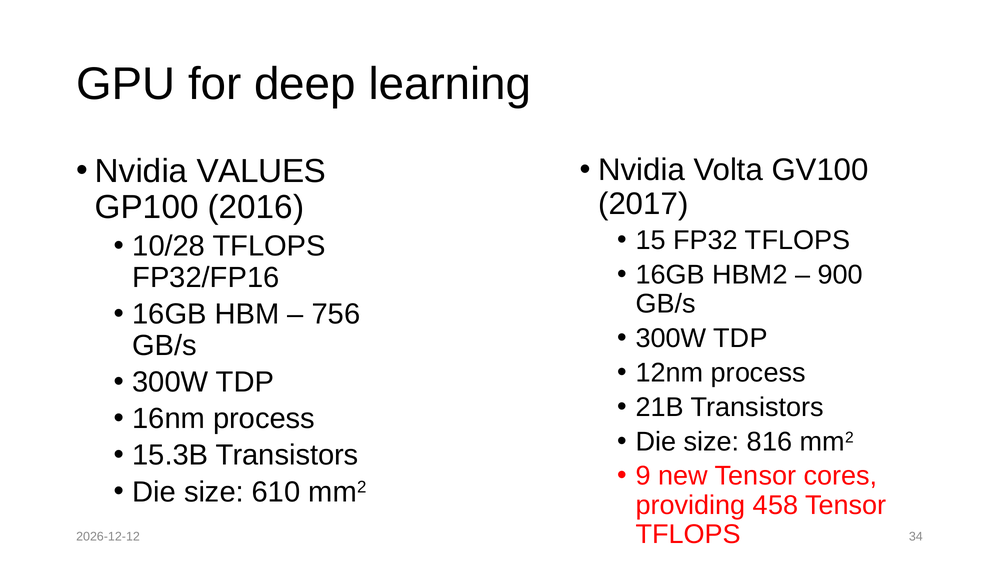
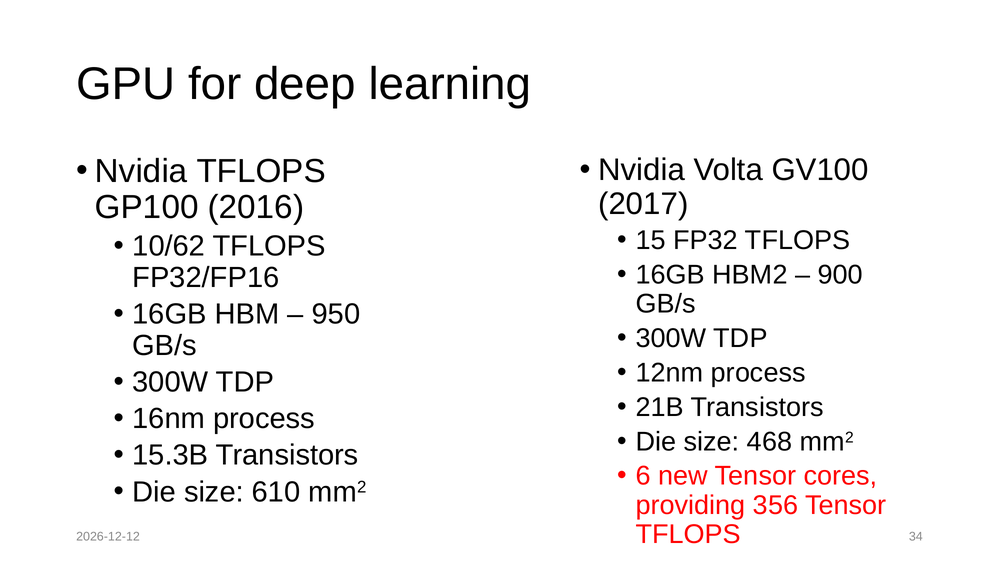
Nvidia VALUES: VALUES -> TFLOPS (261, 171)
10/28: 10/28 -> 10/62 (169, 246)
756: 756 -> 950 (336, 314)
816: 816 -> 468 (770, 442)
9: 9 -> 6 (643, 476)
458: 458 -> 356 (776, 505)
